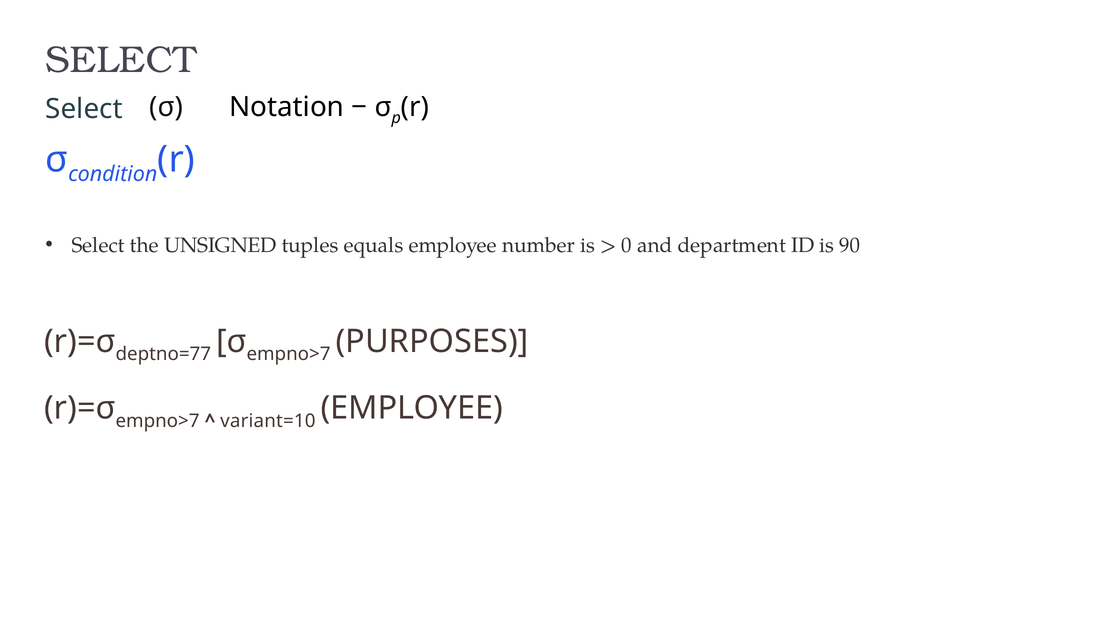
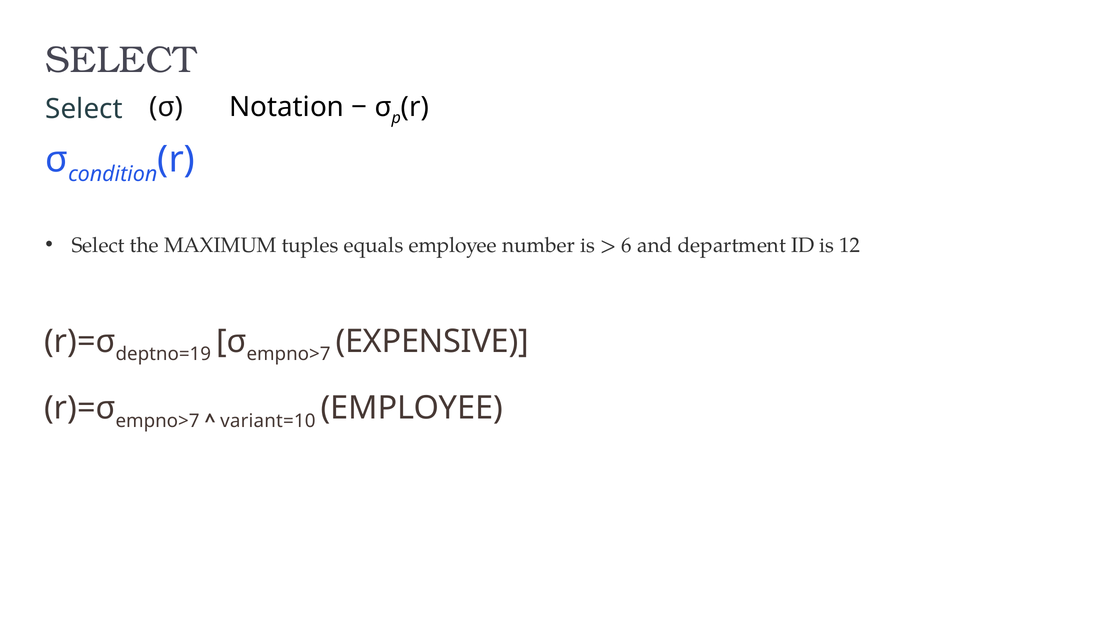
UNSIGNED: UNSIGNED -> MAXIMUM (220, 245)
0: 0 -> 6 (627, 245)
90: 90 -> 12 (850, 245)
deptno=77: deptno=77 -> deptno=19 (163, 354)
PURPOSES: PURPOSES -> EXPENSIVE (432, 341)
